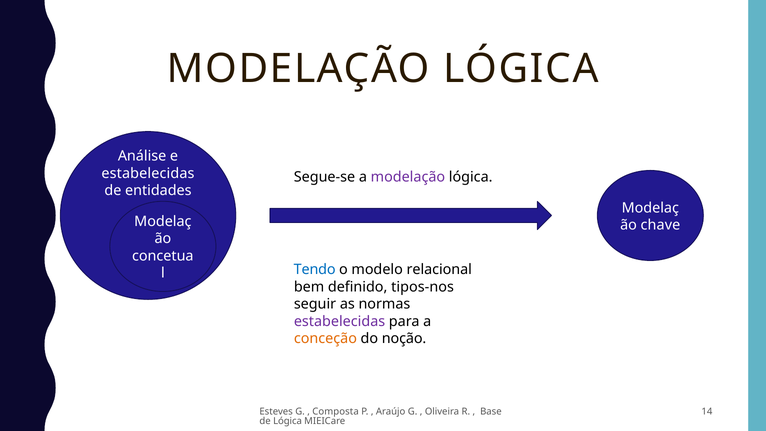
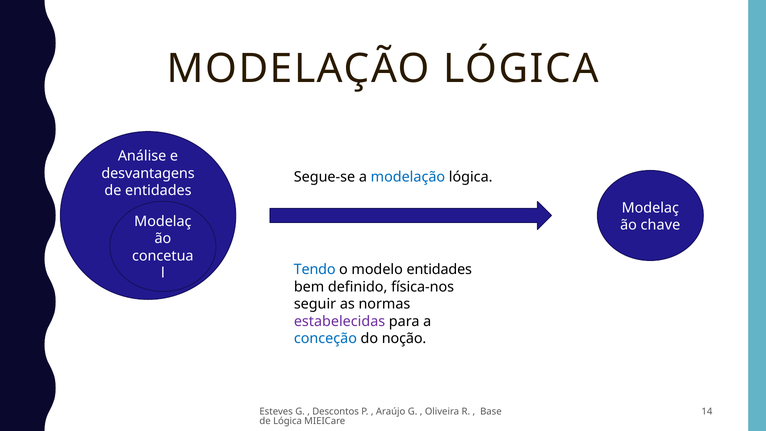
estabelecidas: estabelecidas -> desvantagens (148, 173)
modelação colour: purple -> blue (408, 177)
modelo relacional: relacional -> entidades (439, 270)
tipos-nos: tipos-nos -> física-nos (423, 287)
conceção colour: orange -> blue (325, 338)
Composta: Composta -> Descontos (336, 411)
